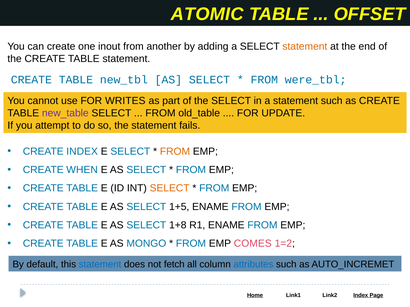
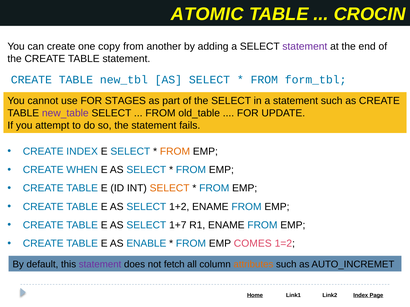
OFFSET: OFFSET -> CROCIN (370, 14)
inout: inout -> copy (109, 46)
statement colour: orange -> purple (305, 46)
were_tbl: were_tbl -> form_tbl (316, 80)
WRITES: WRITES -> STAGES (125, 101)
1+5: 1+5 -> 1+2 (179, 207)
1+8: 1+8 -> 1+7 (178, 225)
MONGO: MONGO -> ENABLE (146, 244)
statement colour: blue -> purple (100, 265)
attributes colour: blue -> orange (253, 265)
